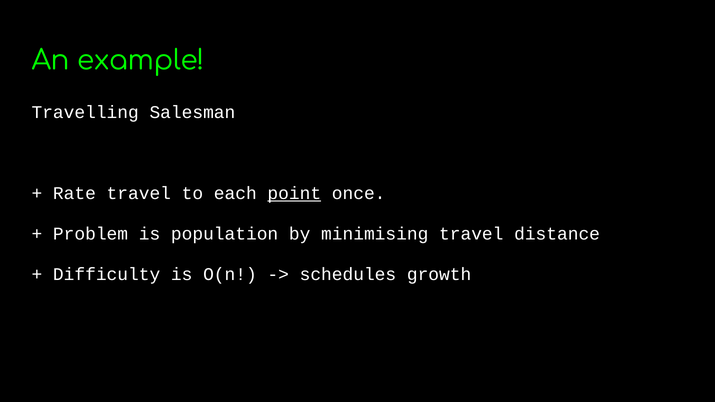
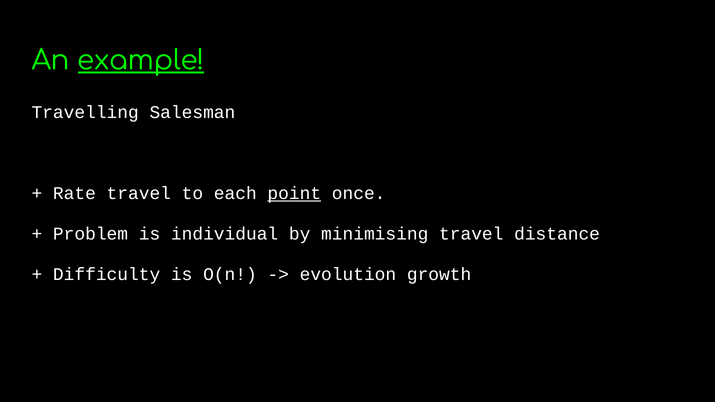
example underline: none -> present (141, 61)
population: population -> individual (225, 234)
schedules: schedules -> evolution (348, 275)
